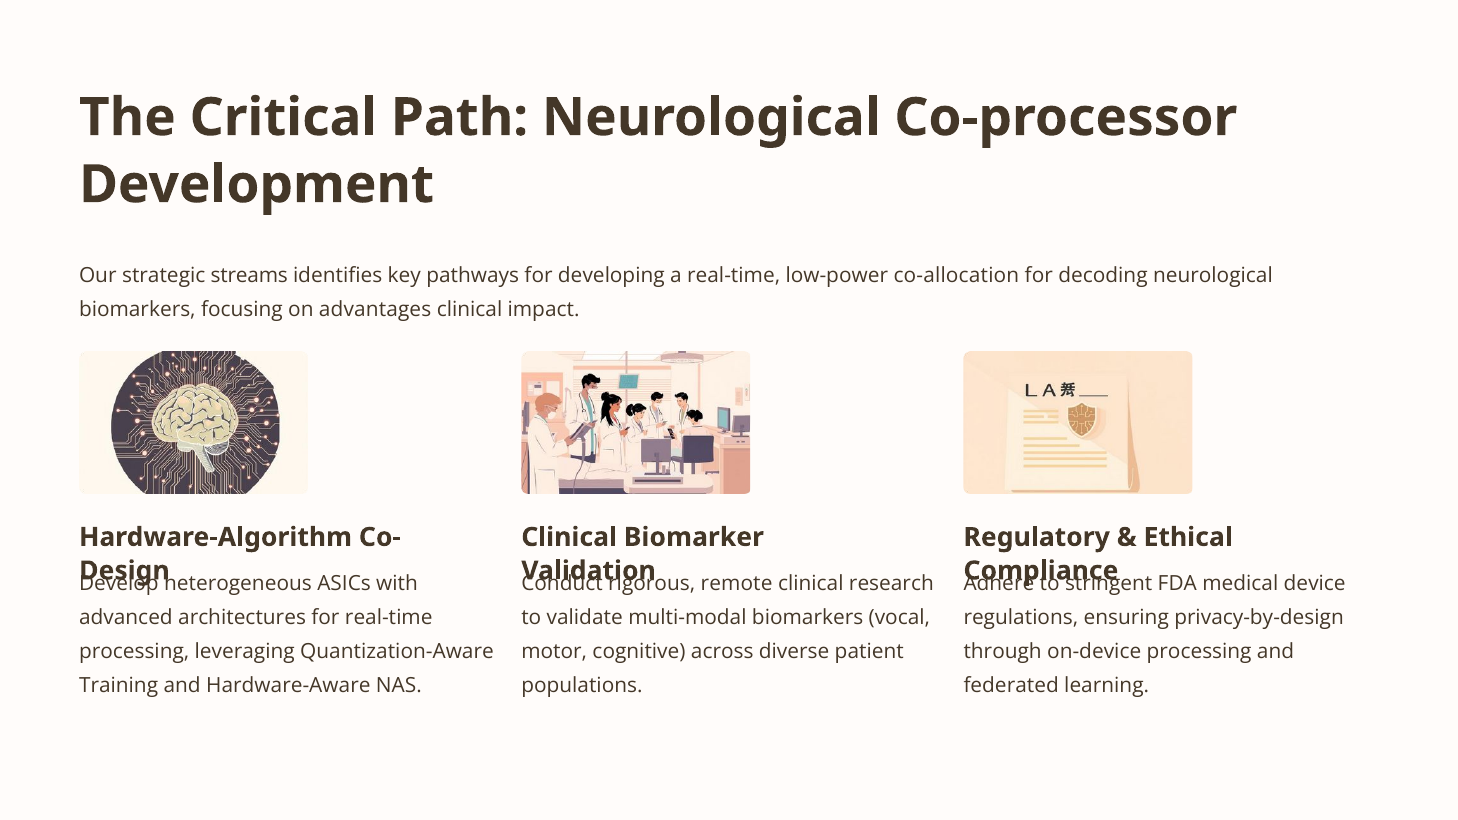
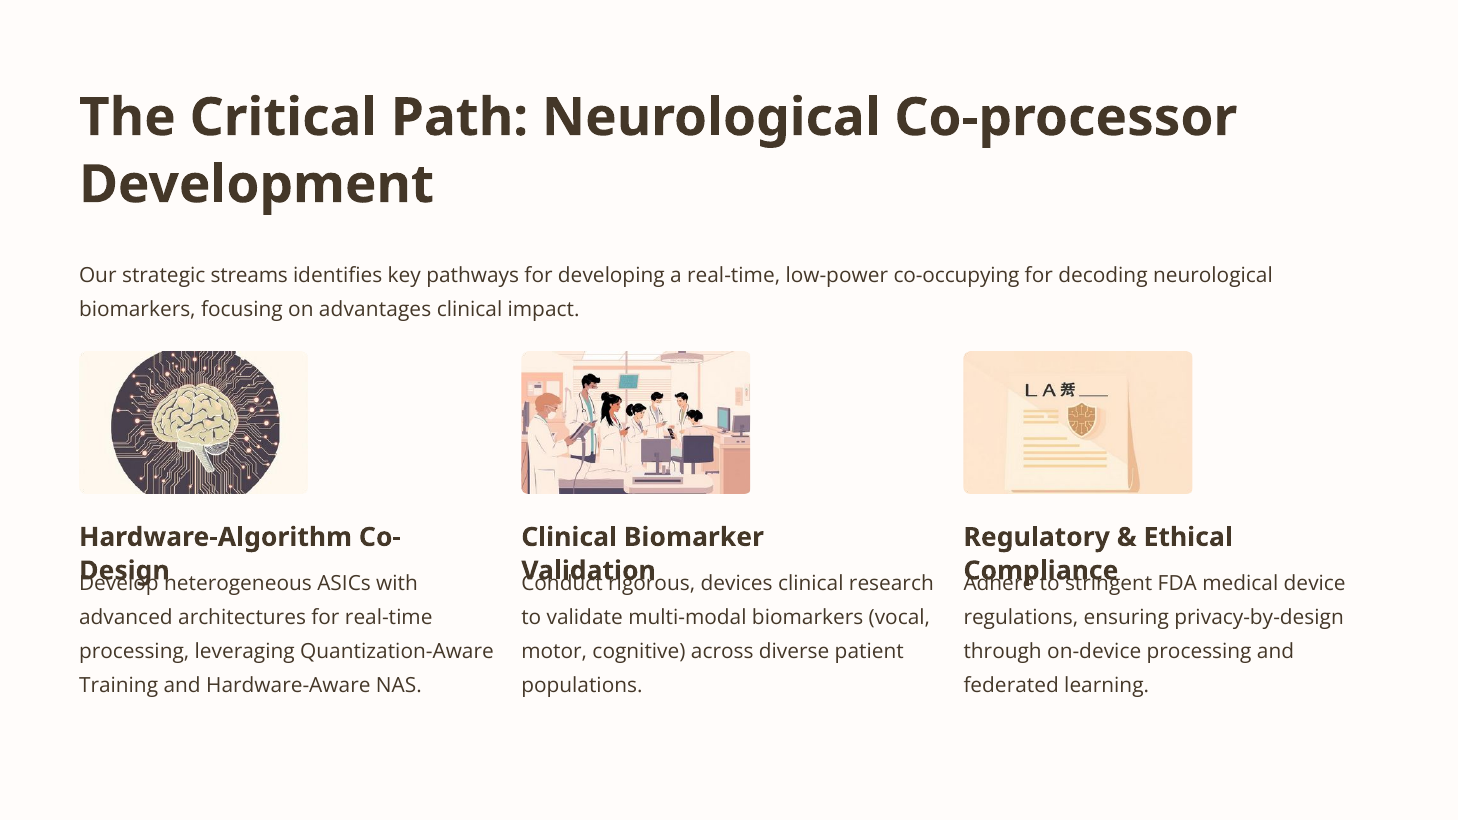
co-allocation: co-allocation -> co-occupying (957, 276)
remote: remote -> devices (737, 584)
